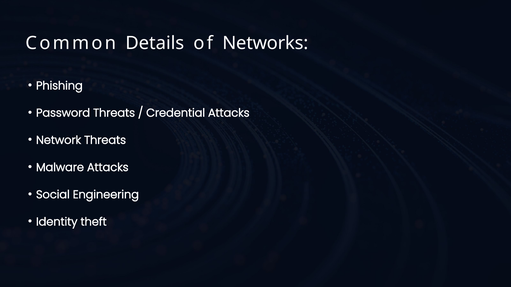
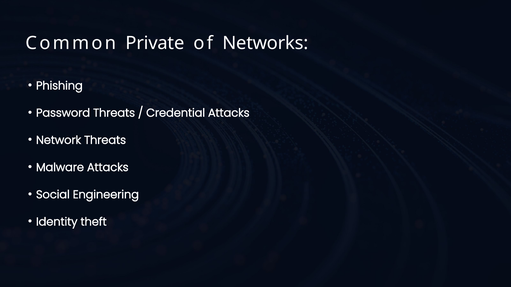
Details: Details -> Private (155, 43)
